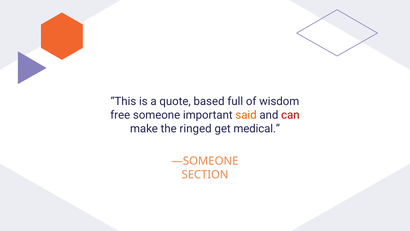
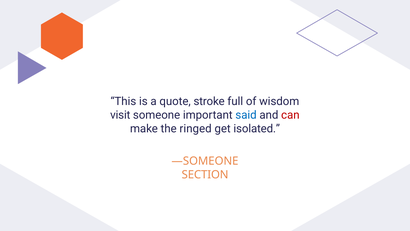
based: based -> stroke (209, 101)
free: free -> visit (120, 115)
said colour: orange -> blue (246, 115)
medical: medical -> isolated (257, 128)
